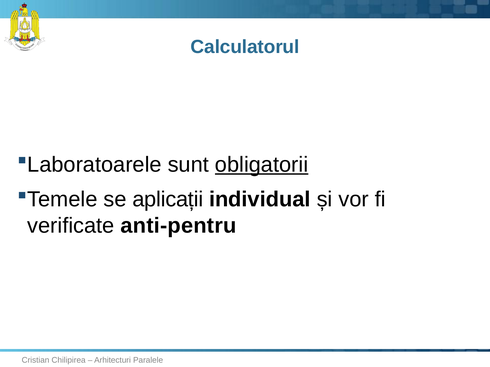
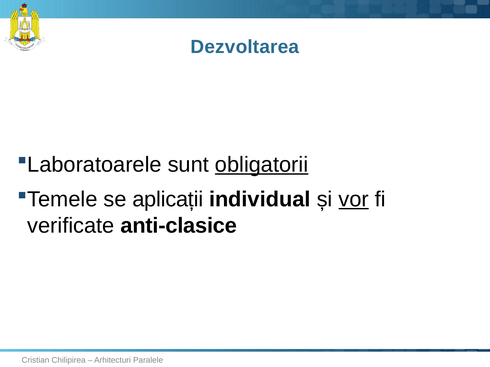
Calculatorul: Calculatorul -> Dezvoltarea (245, 47)
vor underline: none -> present (354, 200)
anti-pentru: anti-pentru -> anti-clasice (179, 226)
